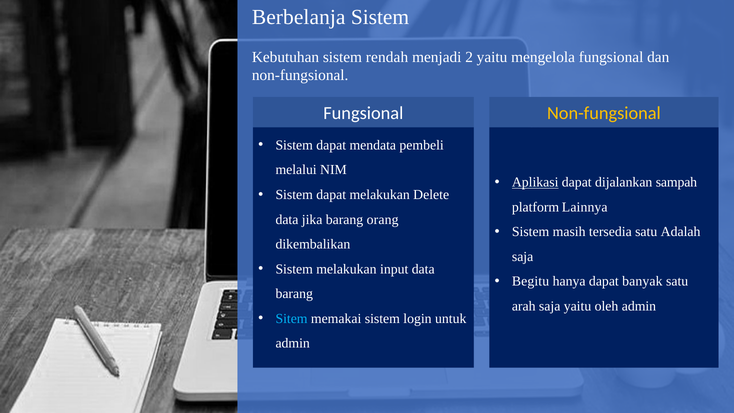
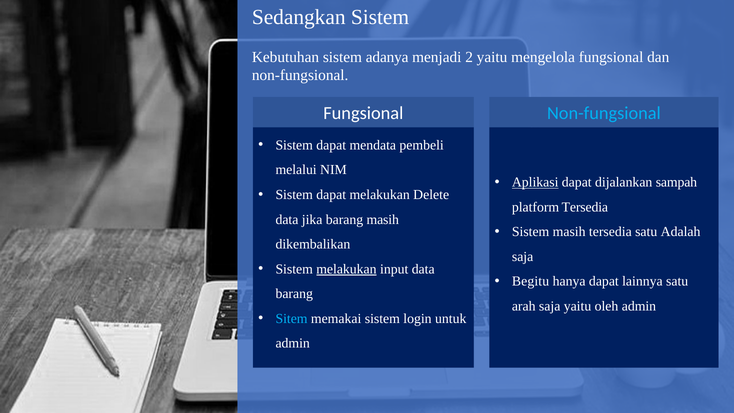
Berbelanja: Berbelanja -> Sedangkan (299, 17)
rendah: rendah -> adanya (387, 57)
Non-fungsional colour: yellow -> light blue (604, 113)
platform Lainnya: Lainnya -> Tersedia (585, 207)
barang orang: orang -> masih (383, 219)
melakukan underline: none -> present (346, 269)
banyak: banyak -> lainnya (642, 281)
